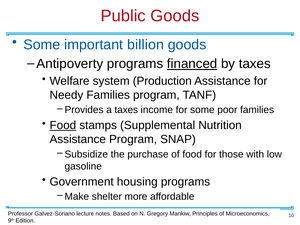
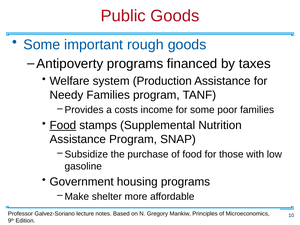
billion: billion -> rough (145, 45)
financed underline: present -> none (192, 64)
a taxes: taxes -> costs (126, 110)
